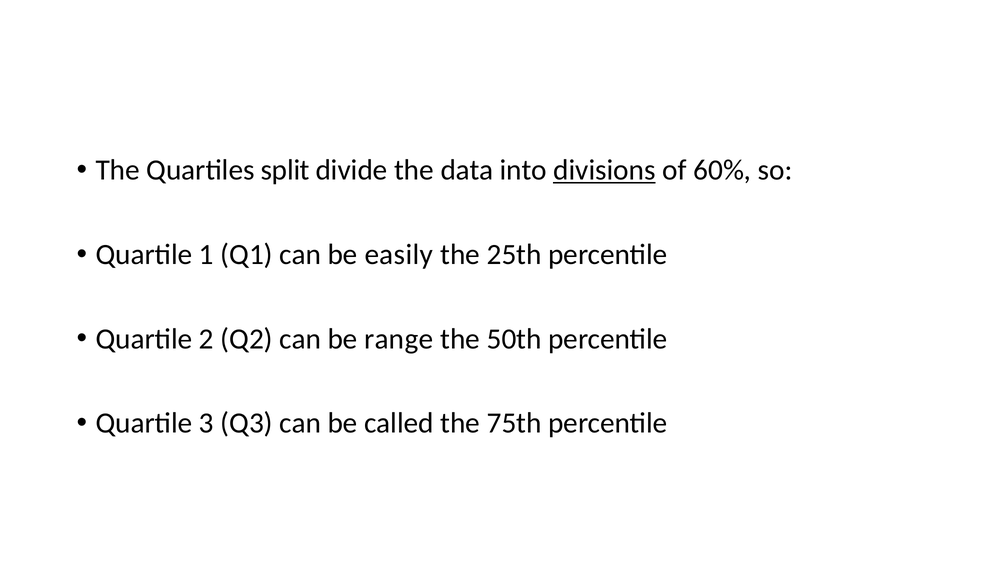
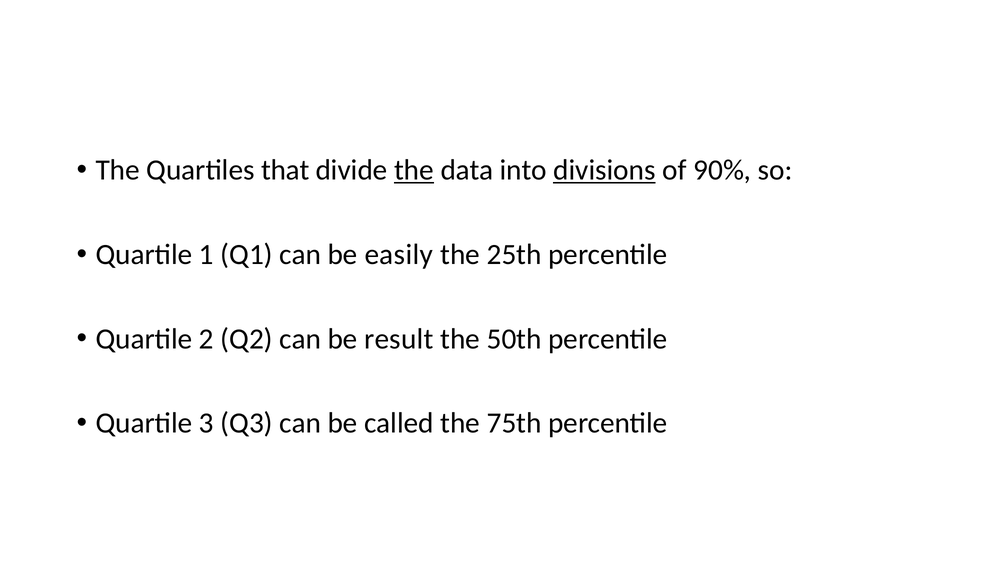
split: split -> that (285, 170)
the underline: none -> present (414, 170)
60%: 60% -> 90% (722, 170)
range: range -> result (399, 339)
